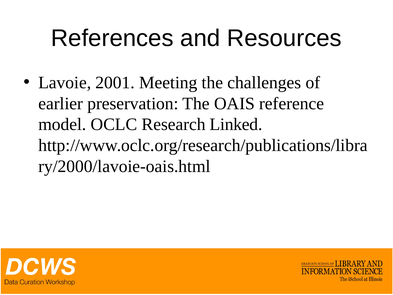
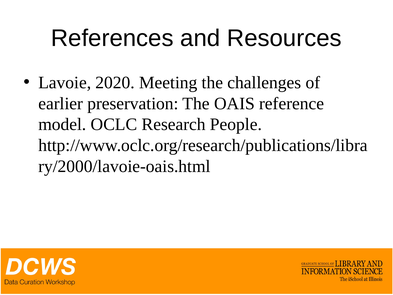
2001: 2001 -> 2020 (115, 82)
Linked: Linked -> People (236, 124)
